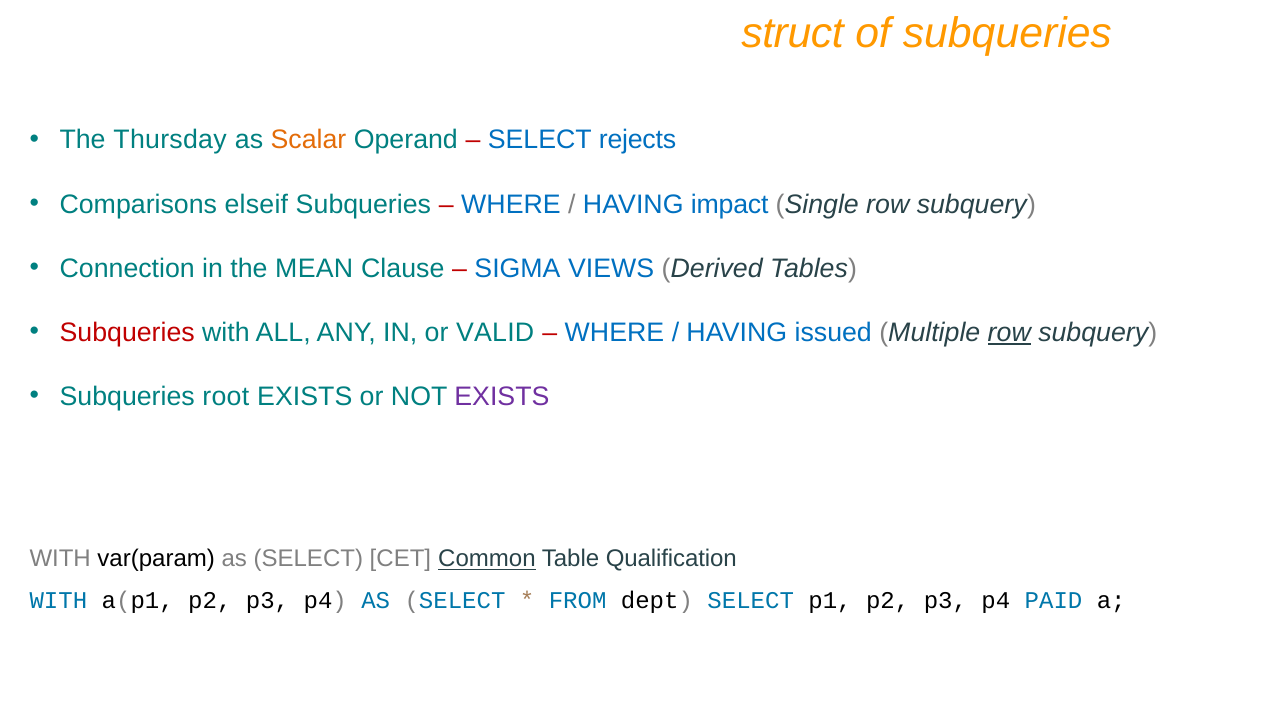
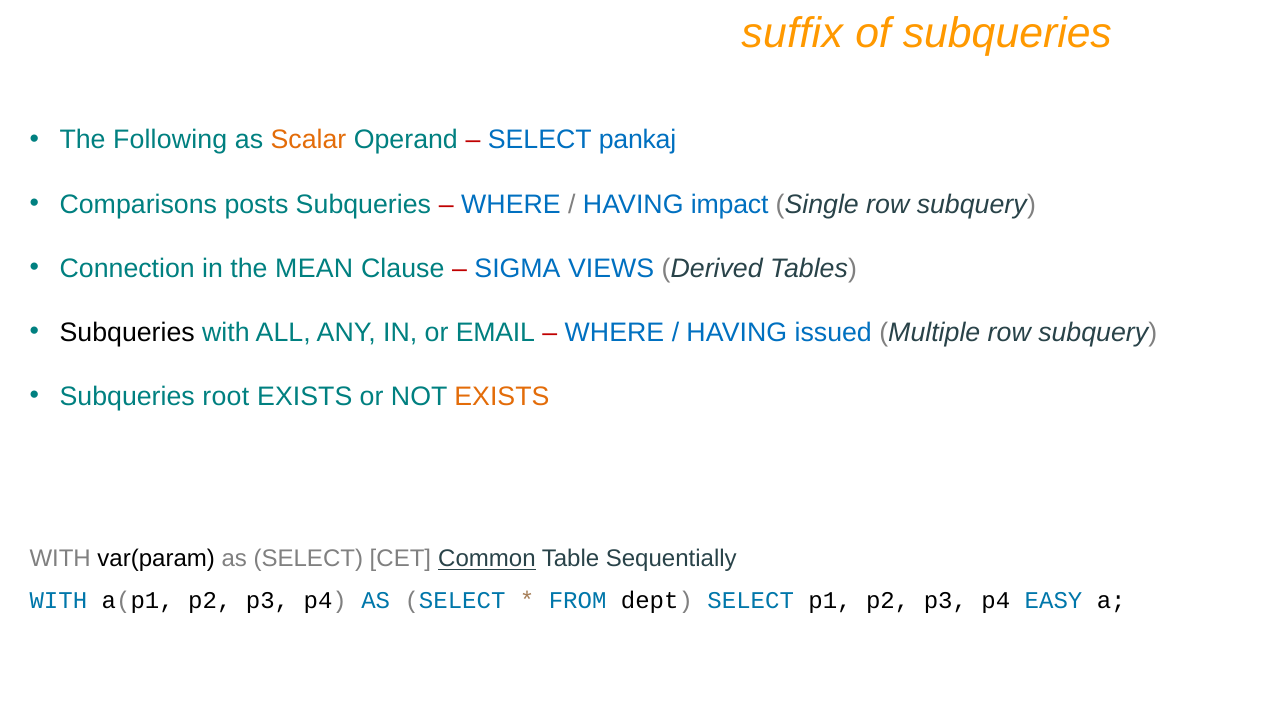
struct: struct -> suffix (792, 33)
Thursday: Thursday -> Following (170, 140)
rejects: rejects -> pankaj (638, 140)
elseif: elseif -> posts (256, 204)
Subqueries colour: red -> black (127, 332)
VALID: VALID -> EMAIL (495, 332)
row underline: present -> none (1009, 332)
EXISTS colour: purple -> orange (502, 397)
Qualification: Qualification -> Sequentially (671, 559)
PAID: PAID -> EASY (1054, 601)
